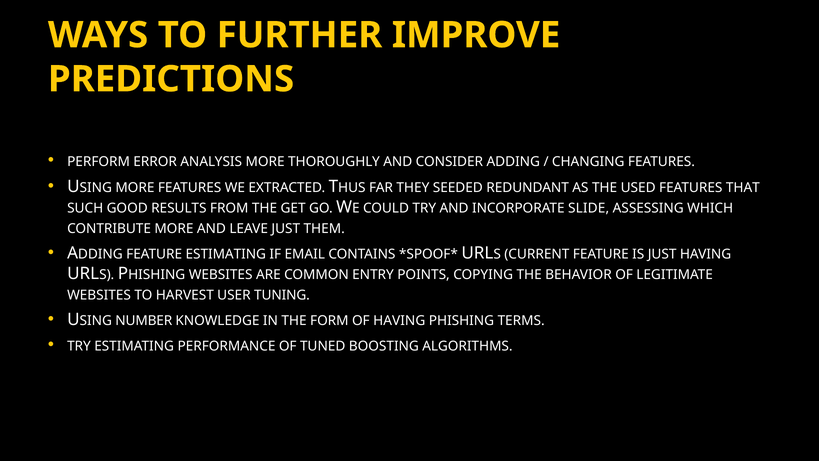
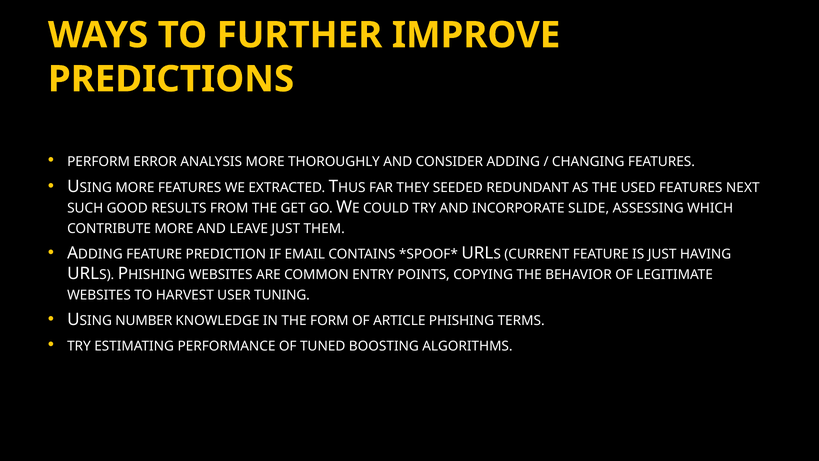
THAT: THAT -> NEXT (743, 187)
FEATURE ESTIMATING: ESTIMATING -> PREDICTION (226, 254)
OF HAVING: HAVING -> ARTICLE (399, 321)
